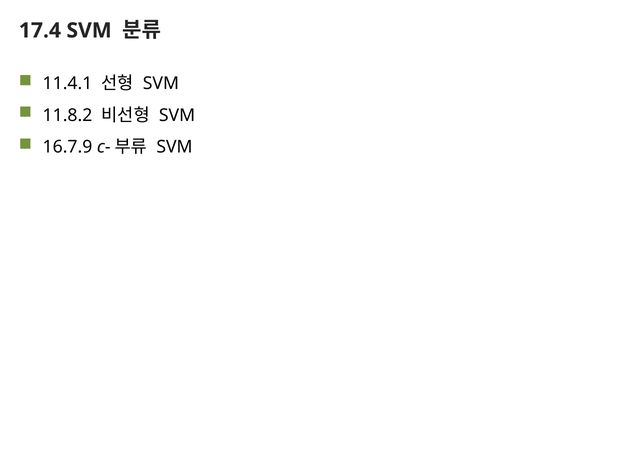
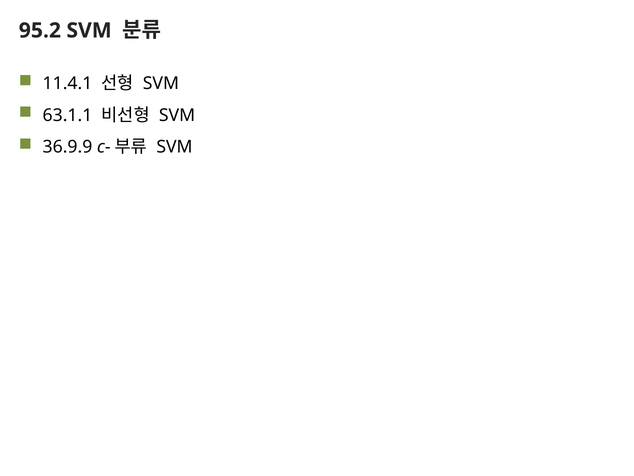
17.4: 17.4 -> 95.2 (40, 30)
11.8.2: 11.8.2 -> 63.1.1 (67, 115)
16.7.9: 16.7.9 -> 36.9.9 (67, 147)
